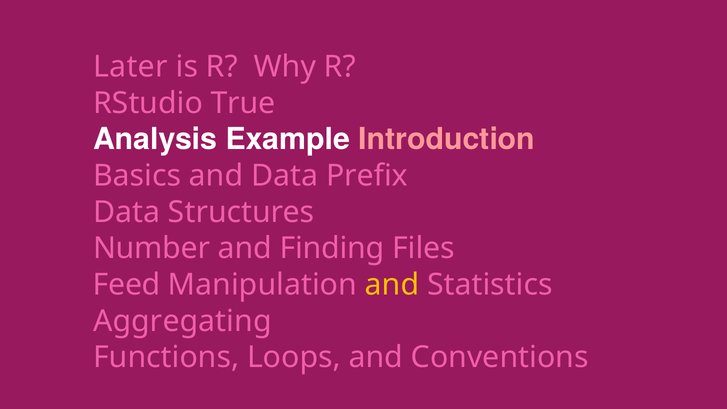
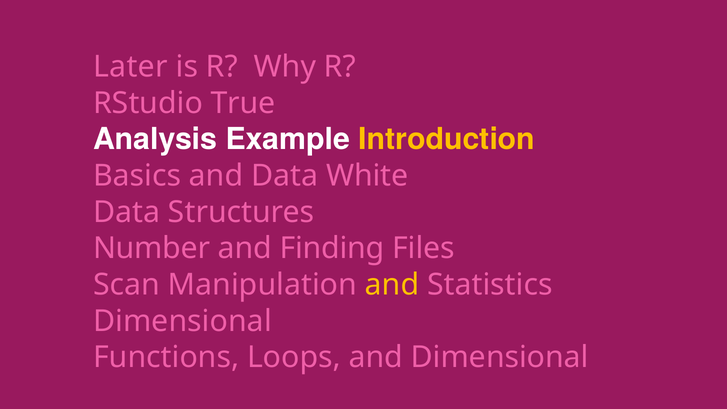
Introduction colour: pink -> yellow (447, 139)
Prefix: Prefix -> White (367, 176)
Feed: Feed -> Scan (127, 285)
Aggregating: Aggregating -> Dimensional (182, 321)
and Conventions: Conventions -> Dimensional (500, 357)
